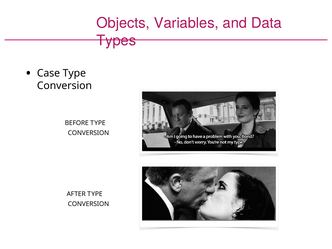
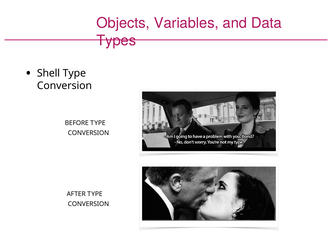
Case: Case -> Shell (48, 73)
